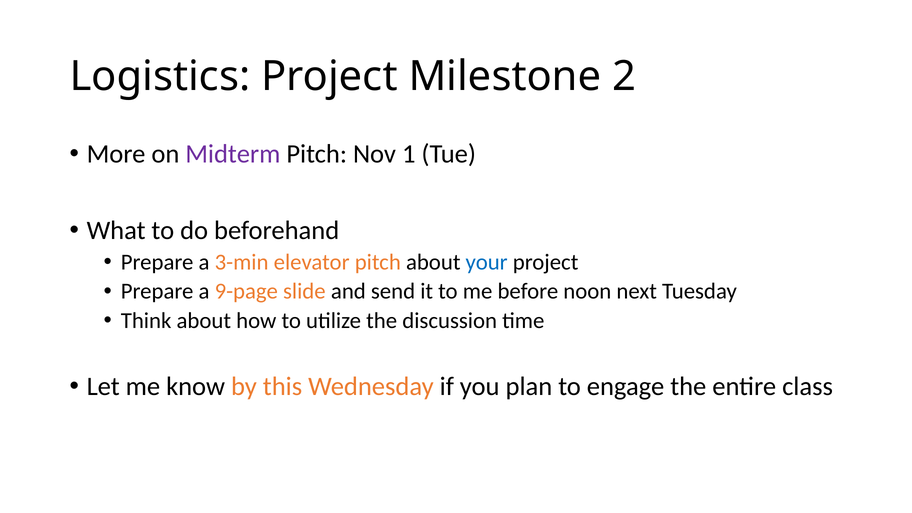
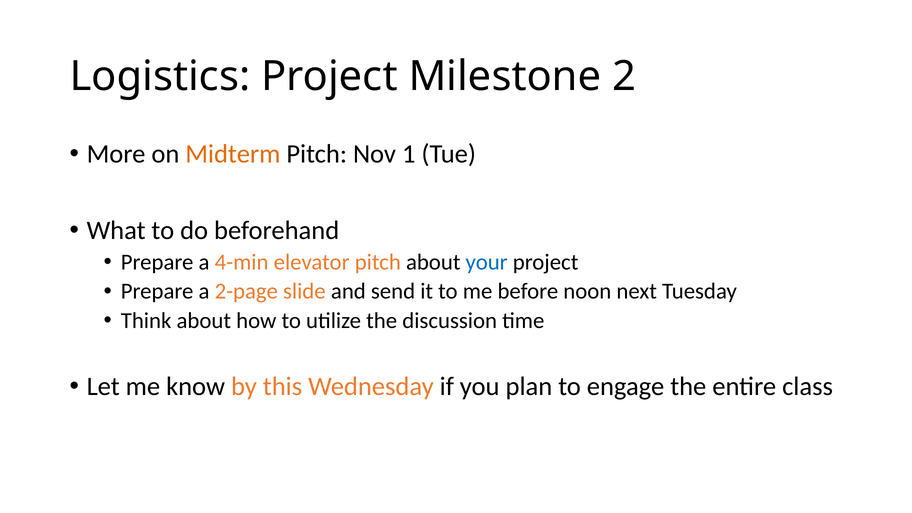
Midterm colour: purple -> orange (233, 154)
3-min: 3-min -> 4-min (242, 262)
9-page: 9-page -> 2-page (246, 291)
